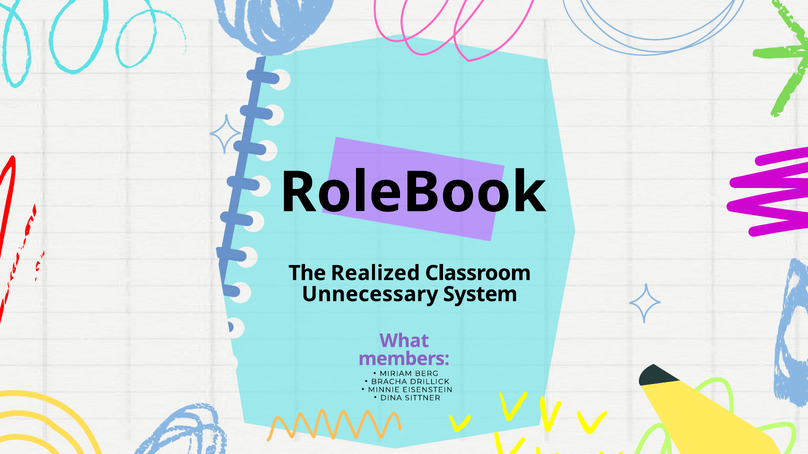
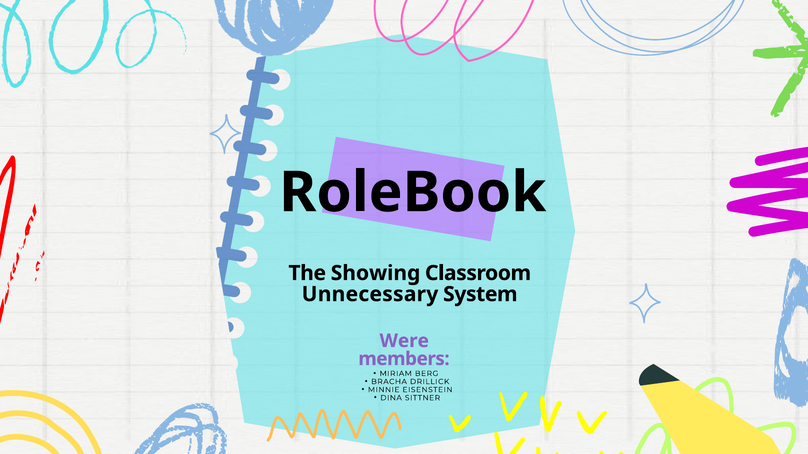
Realized: Realized -> Showing (376, 273)
What: What -> Were (404, 341)
